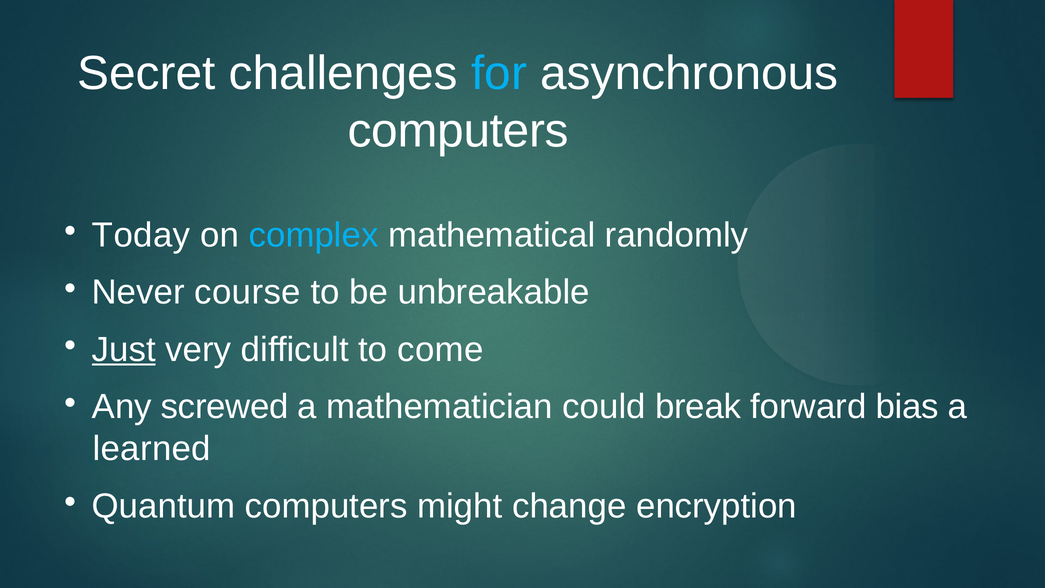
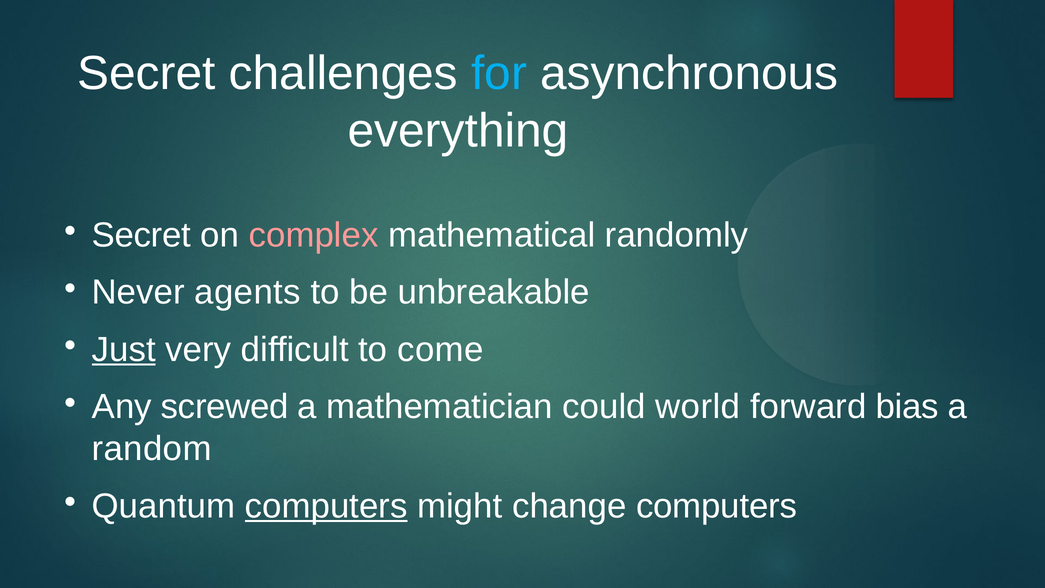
computers: computers -> everything (458, 131)
Today: Today -> Secret (141, 235)
complex colour: light blue -> pink (314, 235)
course: course -> agents (248, 292)
break: break -> world (698, 407)
learned: learned -> random (152, 449)
computers underline: none -> present (326, 506)
change encryption: encryption -> computers (717, 506)
